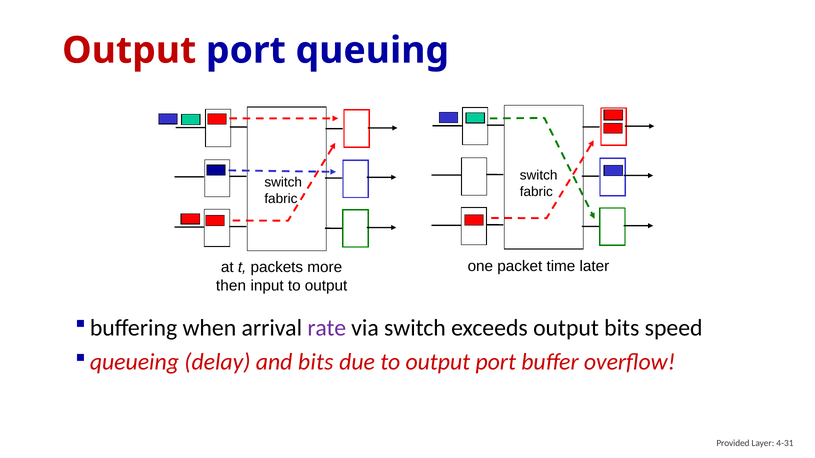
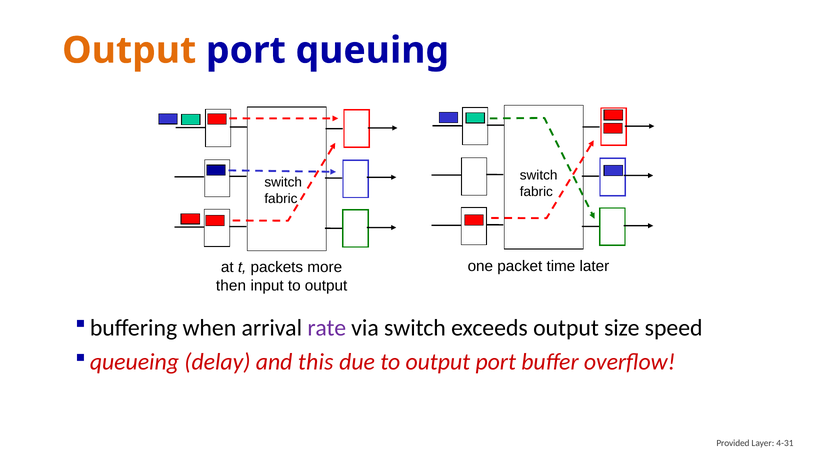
Output colour: red -> orange (129, 50)
output bits: bits -> size (622, 328)
and bits: bits -> this (316, 362)
